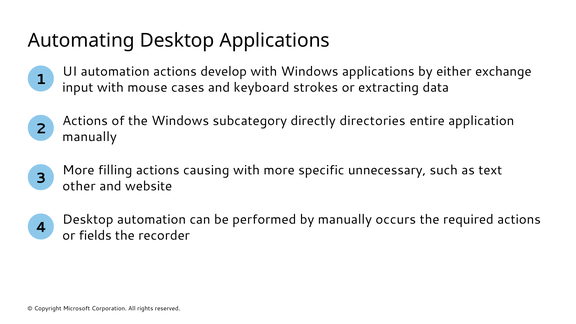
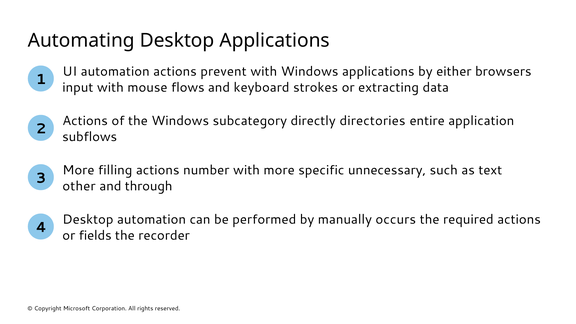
develop: develop -> prevent (224, 72)
exchange: exchange -> browsers (503, 72)
cases: cases -> flows (188, 87)
manually: manually -> subflows (90, 137)
causing: causing -> number (206, 170)
website: website -> through (149, 186)
